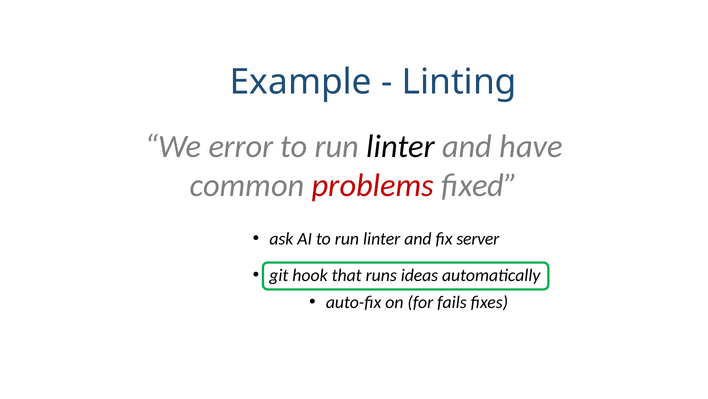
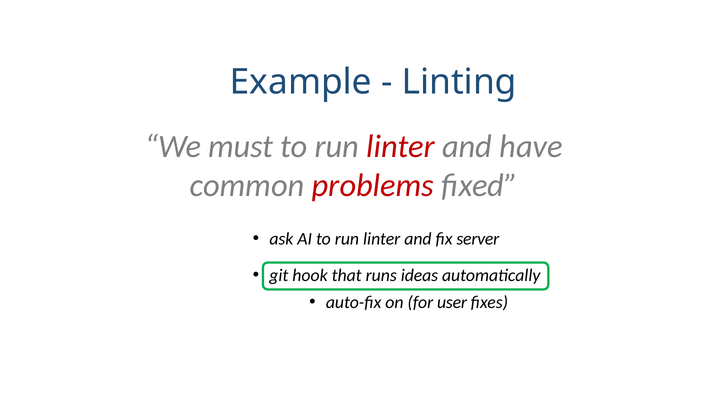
error: error -> must (241, 146)
linter colour: black -> red (401, 146)
fails: fails -> user (452, 302)
